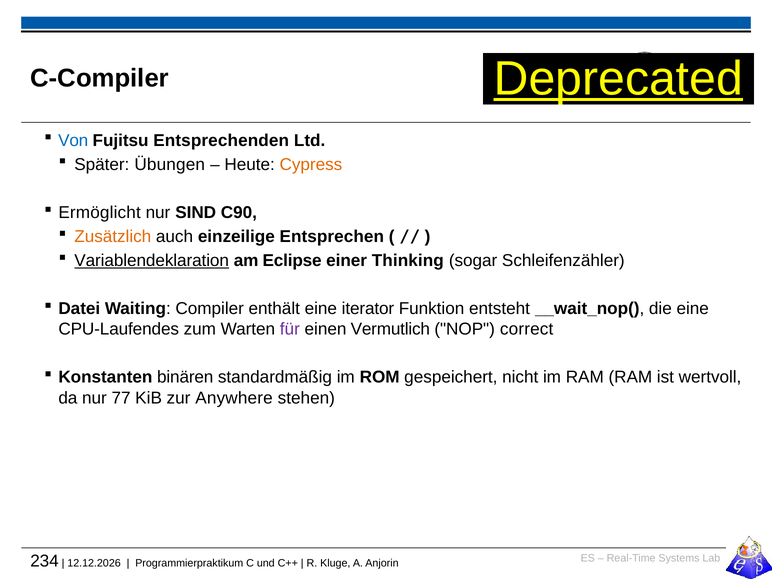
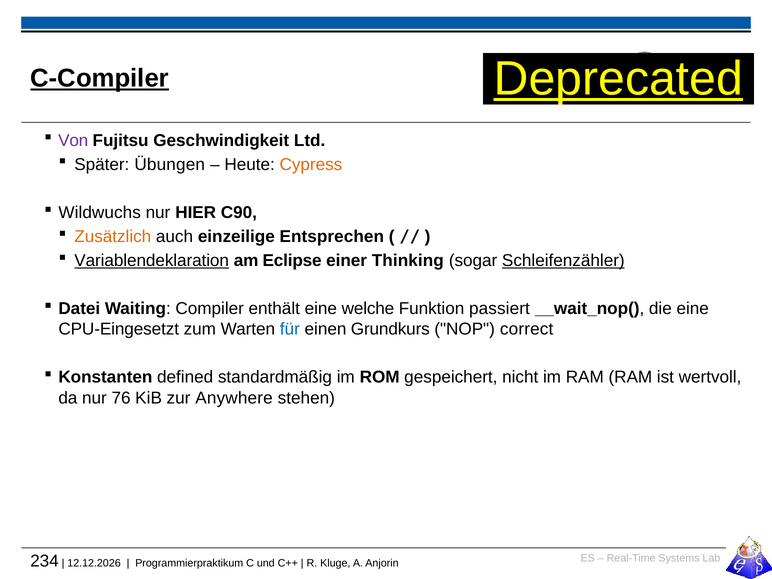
C-Compiler underline: none -> present (100, 78)
Von colour: blue -> purple (73, 141)
Entsprechenden: Entsprechenden -> Geschwindigkeit (221, 141)
Ermöglicht: Ermöglicht -> Wildwuchs (100, 213)
SIND: SIND -> HIER (196, 213)
Schleifenzähler underline: none -> present (563, 261)
iterator: iterator -> welche (368, 309)
entsteht: entsteht -> passiert (499, 309)
CPU-Laufendes: CPU-Laufendes -> CPU-Eingesetzt (119, 329)
für colour: purple -> blue (290, 329)
Vermutlich: Vermutlich -> Grundkurs (390, 329)
binären: binären -> defined (185, 377)
77: 77 -> 76 (121, 398)
